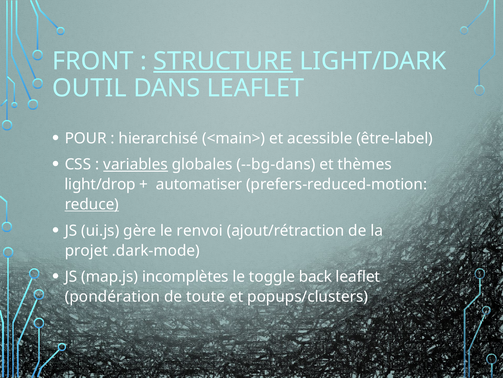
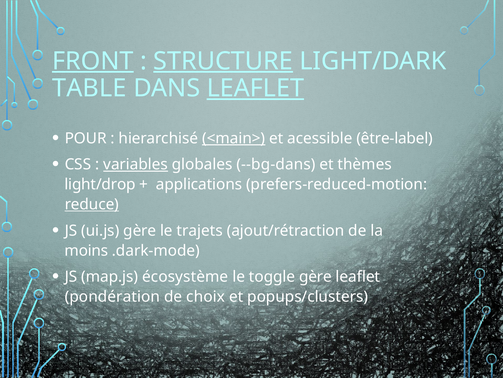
FRONT underline: none -> present (93, 61)
OUTIL: OUTIL -> TABLE (89, 88)
LEAFLET underline: none -> present (255, 88)
<main> underline: none -> present (234, 138)
automatiser: automatiser -> applications (199, 184)
renvoi: renvoi -> trajets (200, 230)
projet: projet -> moins (86, 250)
incomplètes: incomplètes -> écosystème (185, 276)
toggle back: back -> gère (315, 276)
toute: toute -> choix (206, 296)
